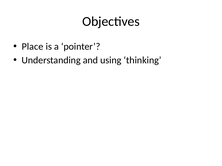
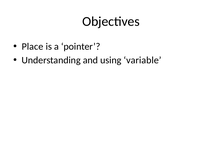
thinking: thinking -> variable (142, 60)
